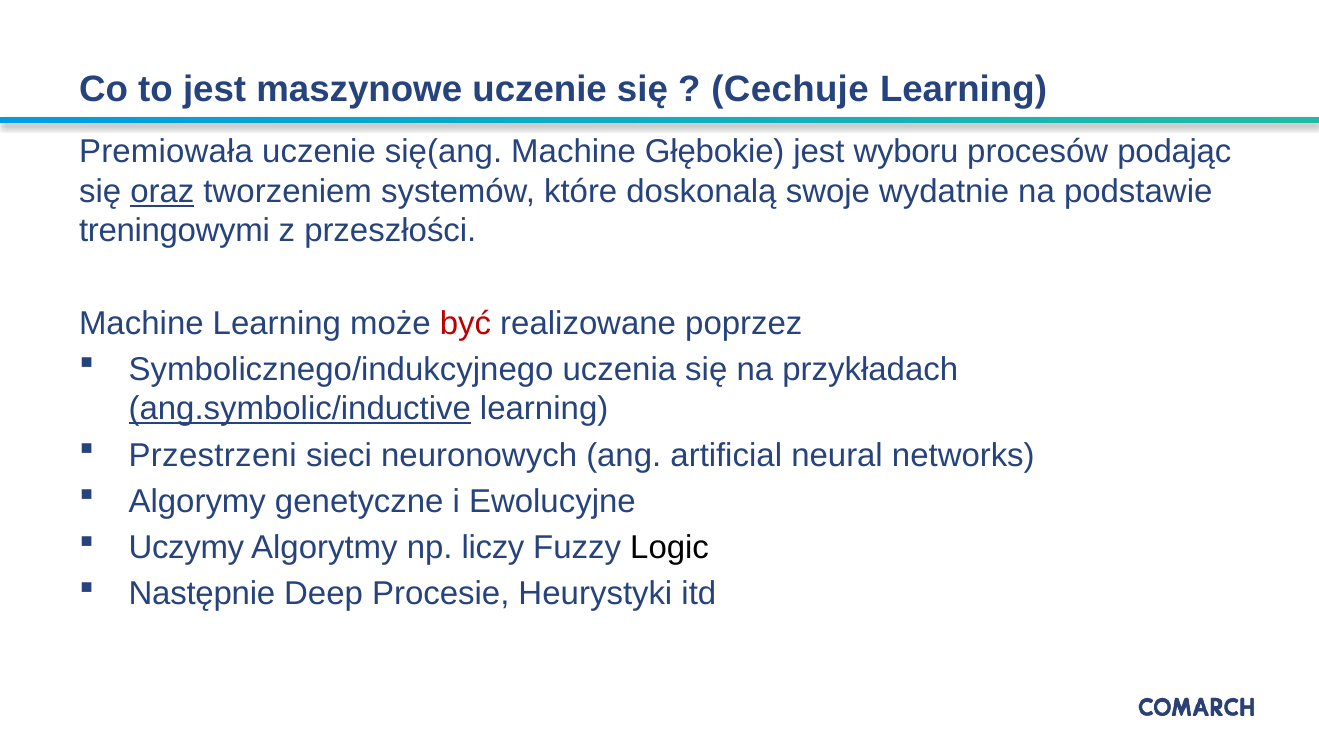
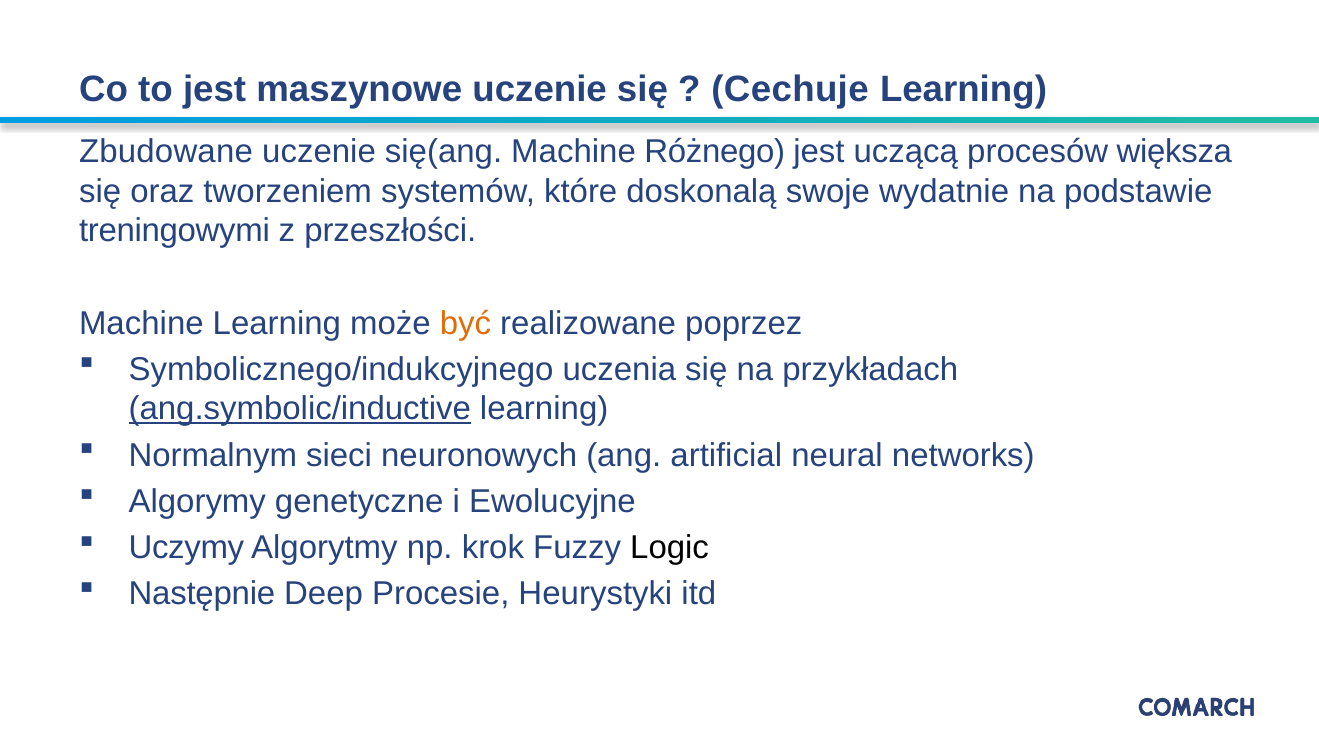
Premiowała: Premiowała -> Zbudowane (166, 152)
Głębokie: Głębokie -> Różnego (715, 152)
wyboru: wyboru -> uczącą (906, 152)
podając: podając -> większa (1174, 152)
oraz underline: present -> none (162, 191)
być colour: red -> orange (465, 323)
Przestrzeni: Przestrzeni -> Normalnym (213, 455)
liczy: liczy -> krok (493, 548)
